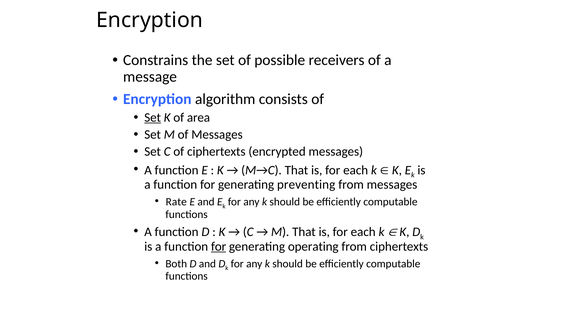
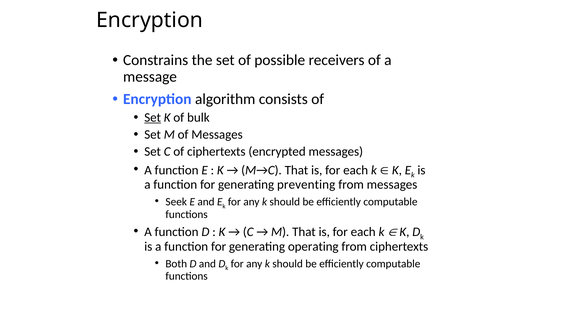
area: area -> bulk (198, 117)
Rate: Rate -> Seek (176, 201)
for underline: present -> none (219, 246)
